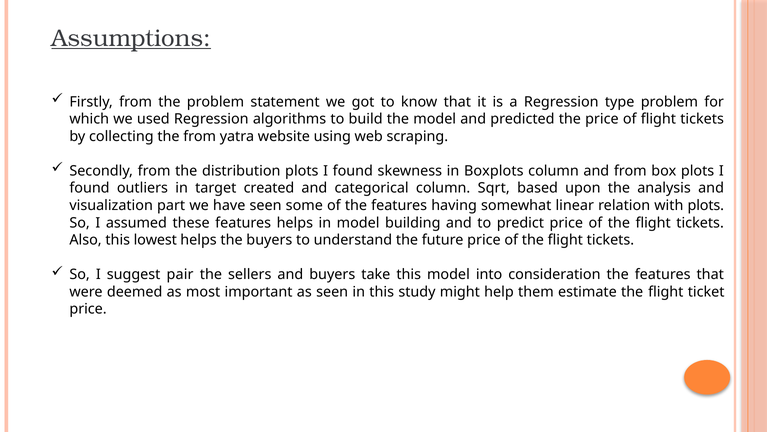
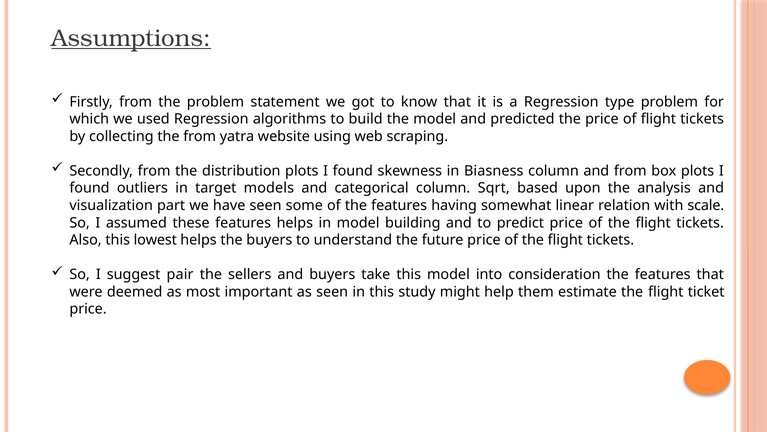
Boxplots: Boxplots -> Biasness (494, 171)
created: created -> models (269, 188)
with plots: plots -> scale (706, 205)
